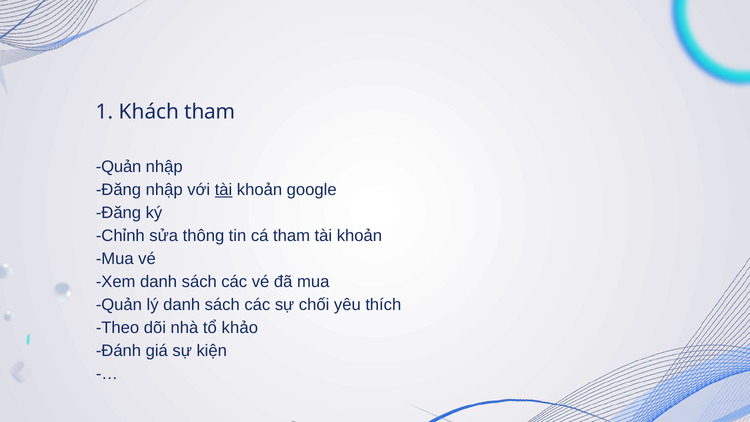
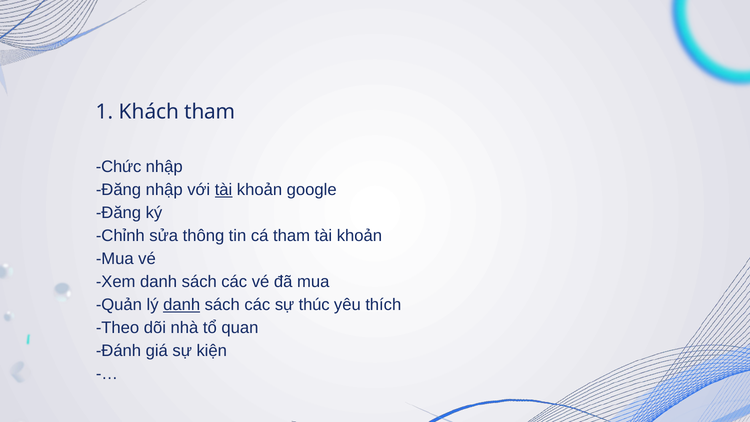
Quản: Quản -> Chức (119, 167)
danh underline: none -> present (182, 305)
chối: chối -> thúc (314, 305)
khảo: khảo -> quan (240, 327)
